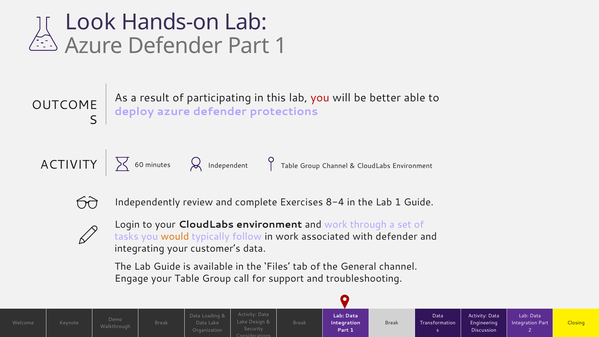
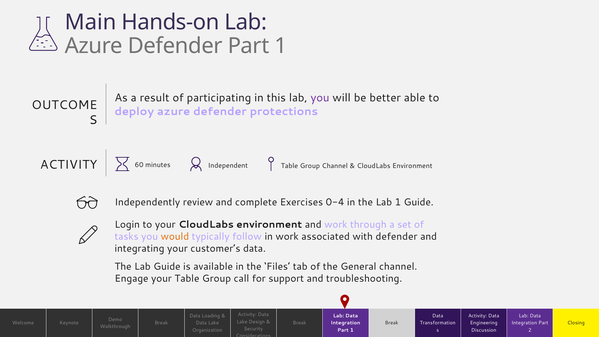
Look: Look -> Main (91, 22)
you colour: red -> purple (320, 98)
8-4: 8-4 -> 0-4 (335, 202)
